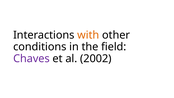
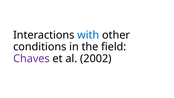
with colour: orange -> blue (88, 35)
